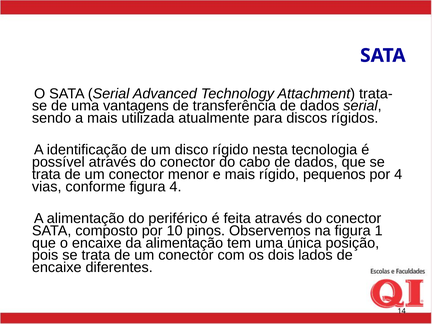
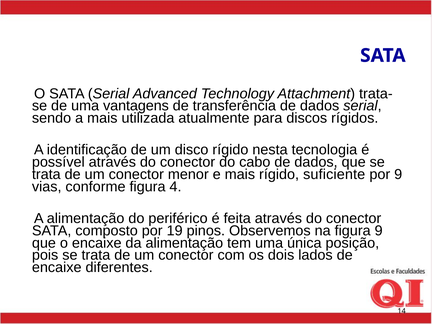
pequenos: pequenos -> suficiente (334, 174)
por 4: 4 -> 9 (398, 174)
10: 10 -> 19 (175, 231)
figura 1: 1 -> 9 (379, 231)
